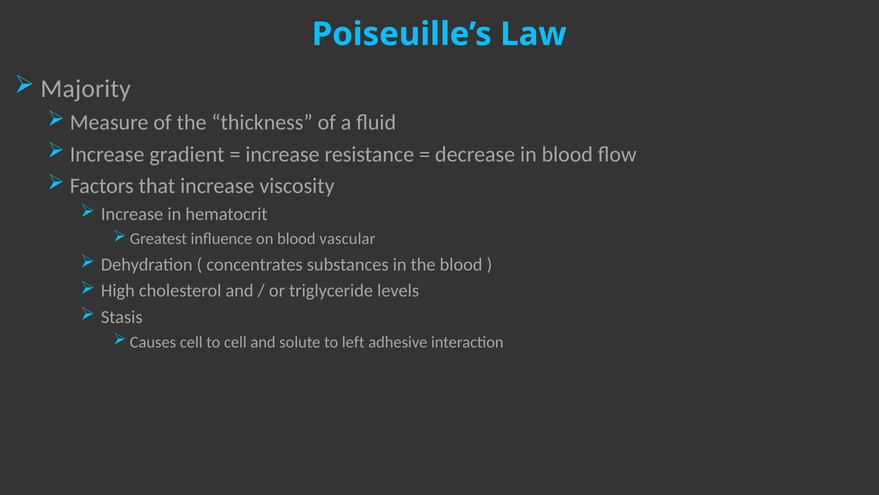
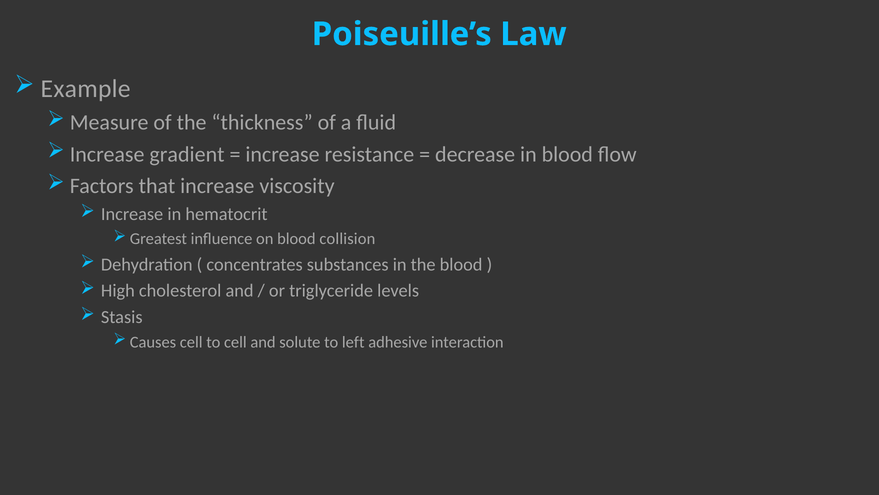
Majority: Majority -> Example (86, 89)
vascular: vascular -> collision (347, 239)
